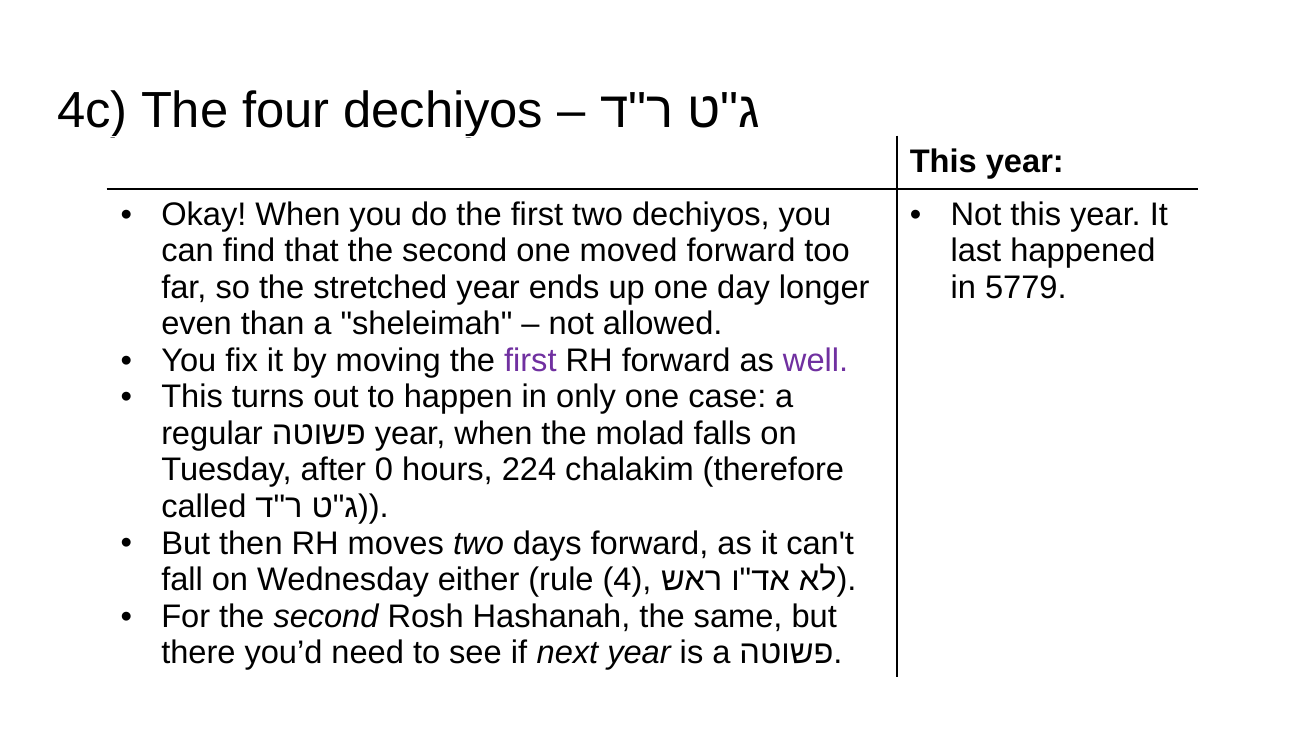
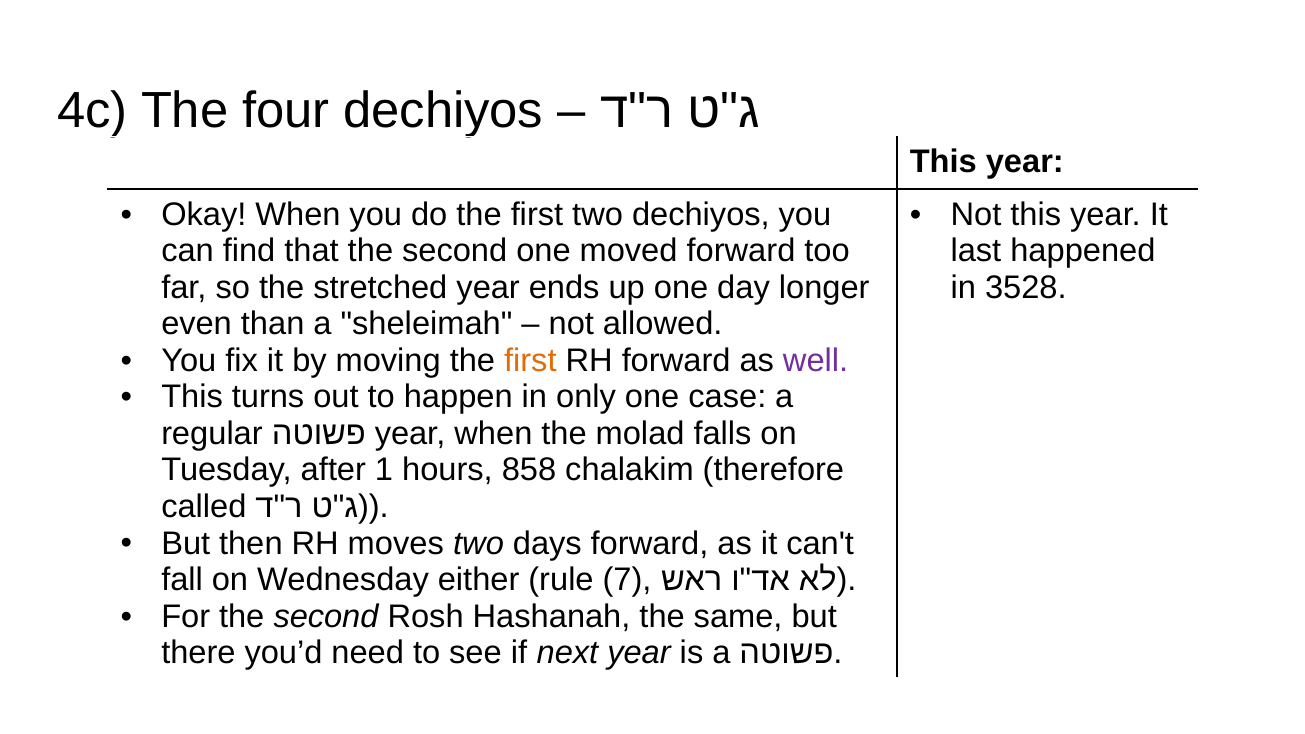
5779: 5779 -> 3528 (1026, 288)
first colour: purple -> orange (530, 361)
0: 0 -> 1 (384, 470)
224: 224 -> 858 (529, 470)
4: 4 -> 7 (627, 580)
